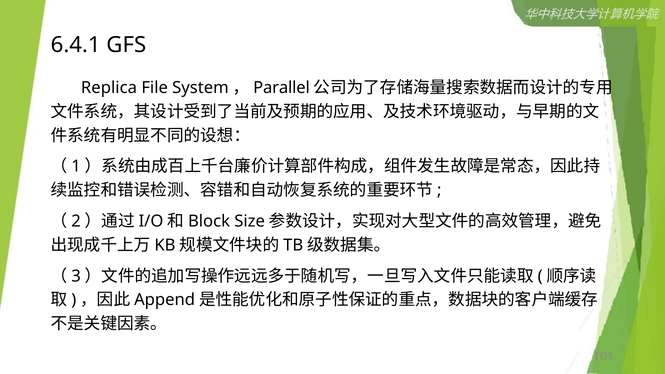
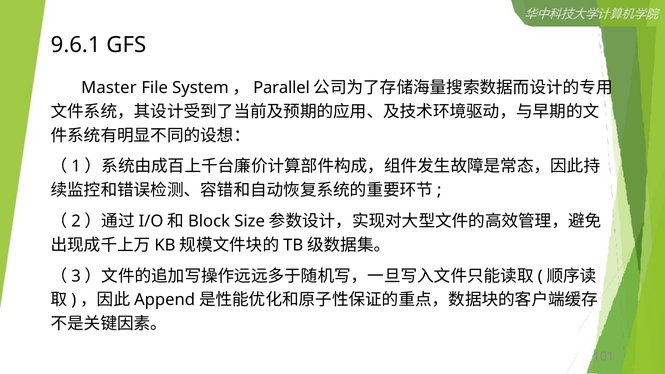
6.4.1: 6.4.1 -> 9.6.1 (76, 45)
Replica: Replica -> Master (109, 88)
